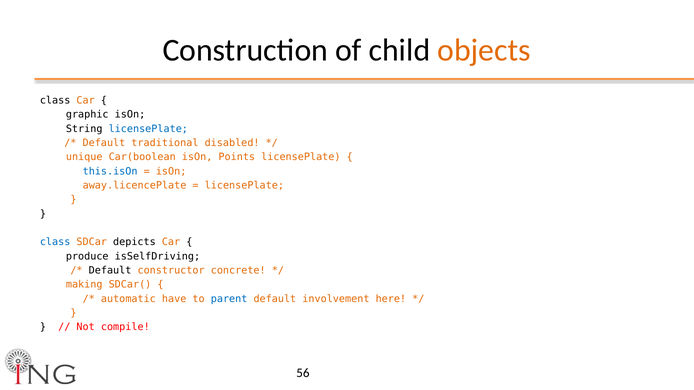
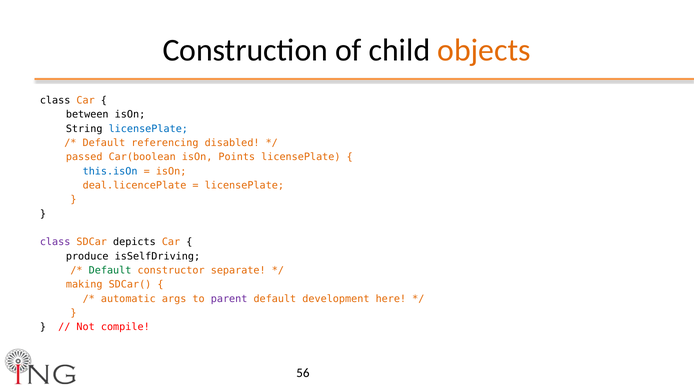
graphic: graphic -> between (87, 115)
traditional: traditional -> referencing (165, 143)
unique: unique -> passed (84, 157)
away.licencePlate: away.licencePlate -> deal.licencePlate (135, 186)
class colour: blue -> purple (55, 242)
Default colour: black -> green (110, 271)
concrete: concrete -> separate (238, 271)
have: have -> args (174, 299)
parent colour: blue -> purple (229, 299)
involvement: involvement -> development (336, 299)
